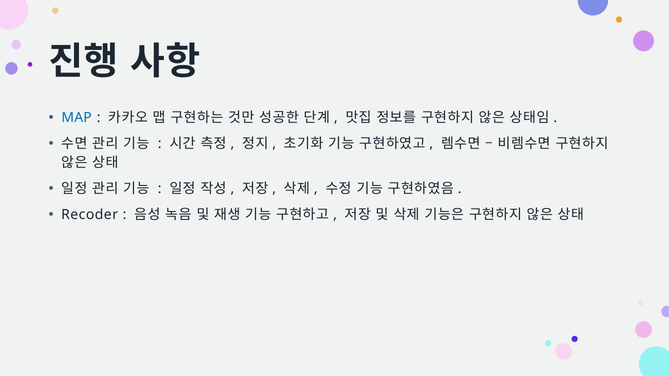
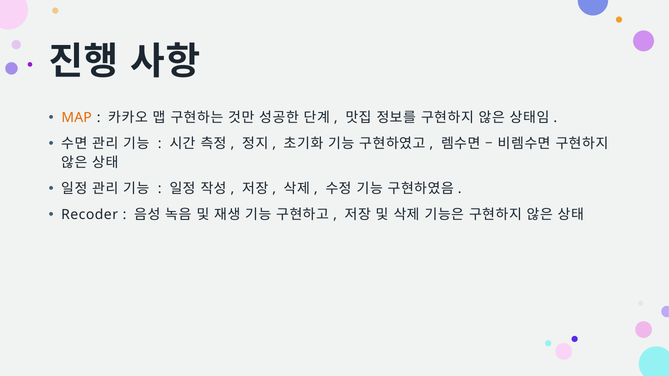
MAP colour: blue -> orange (77, 118)
